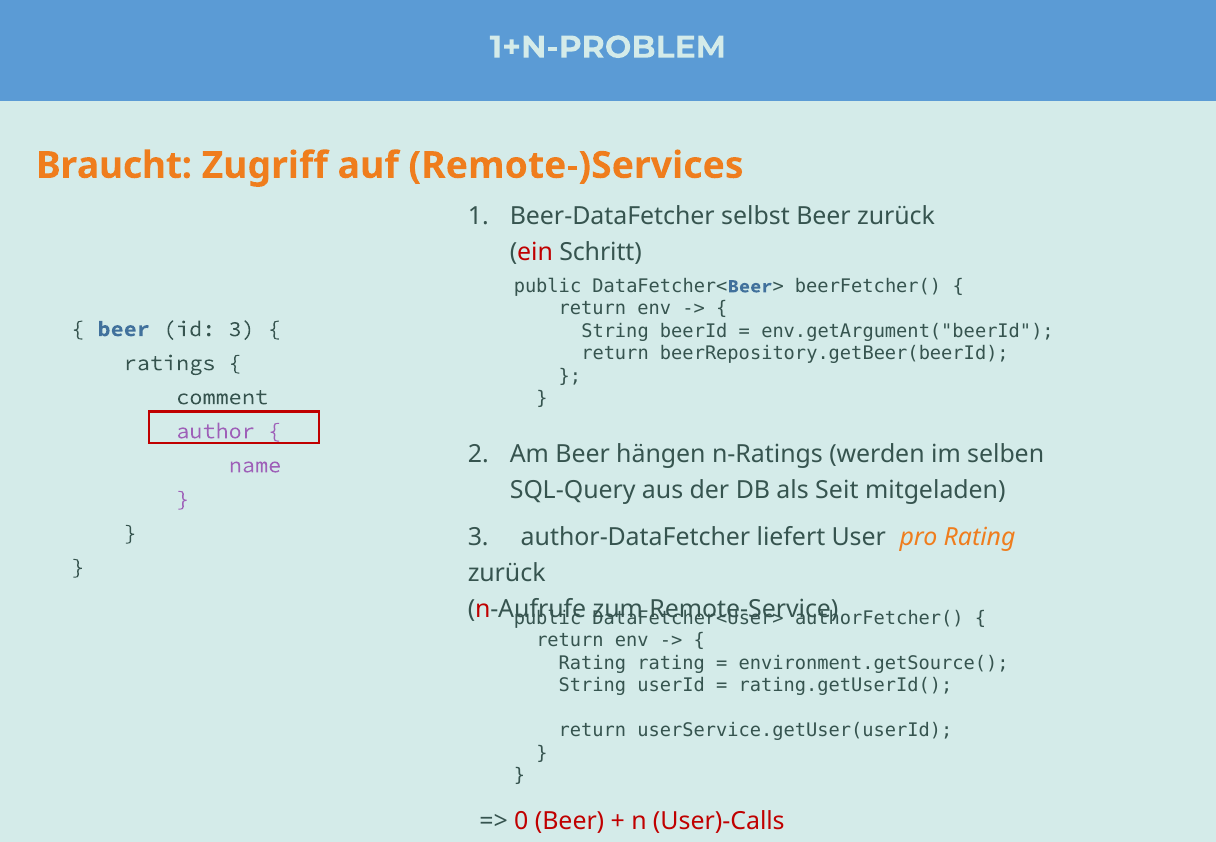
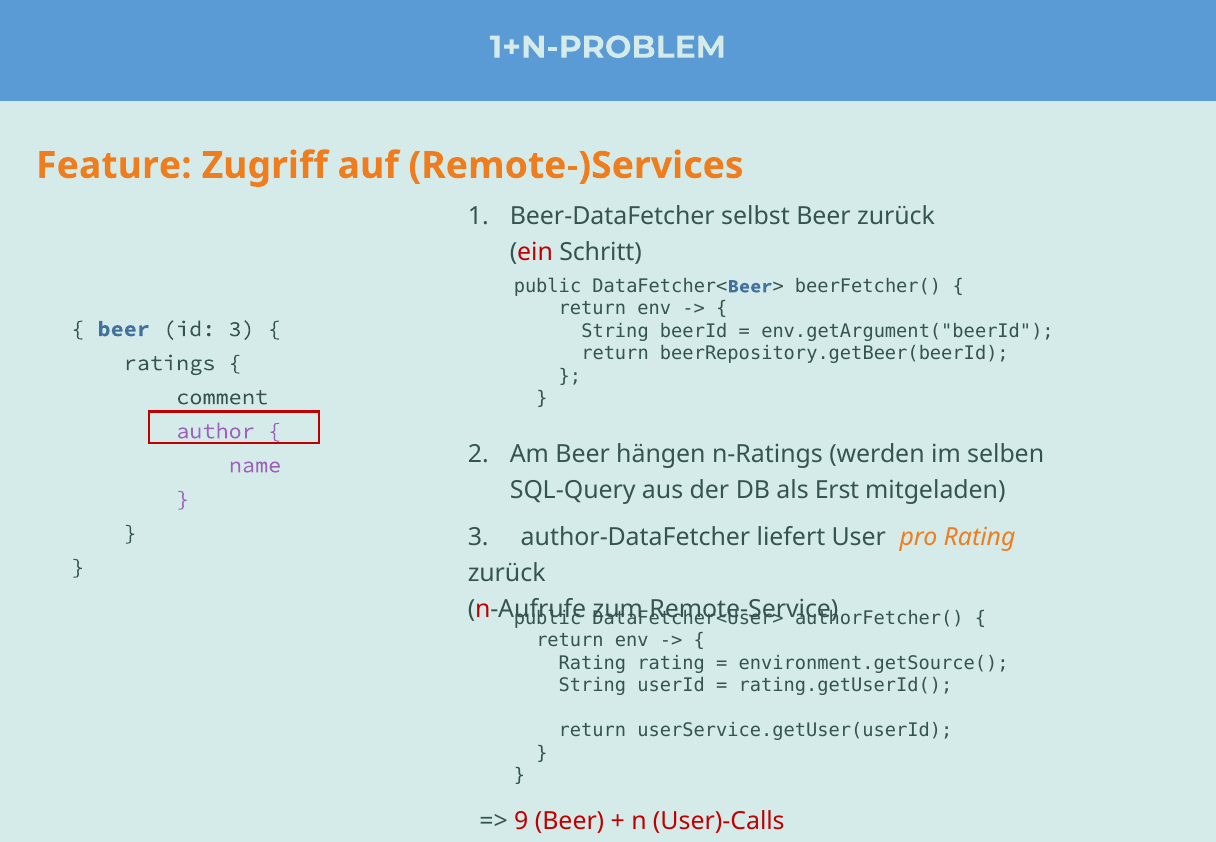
Braucht: Braucht -> Feature (114, 166)
Seit: Seit -> Erst (837, 490)
0: 0 -> 9 (521, 821)
